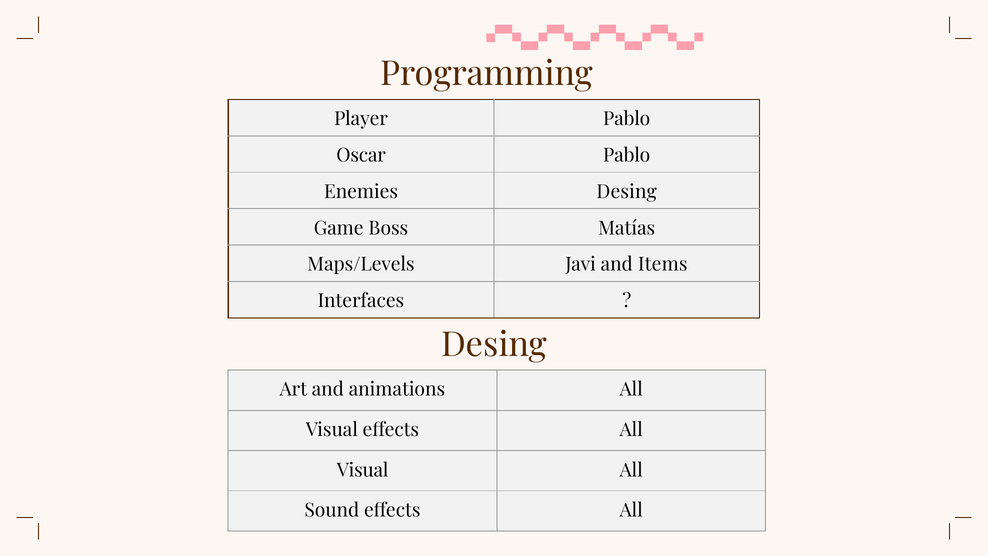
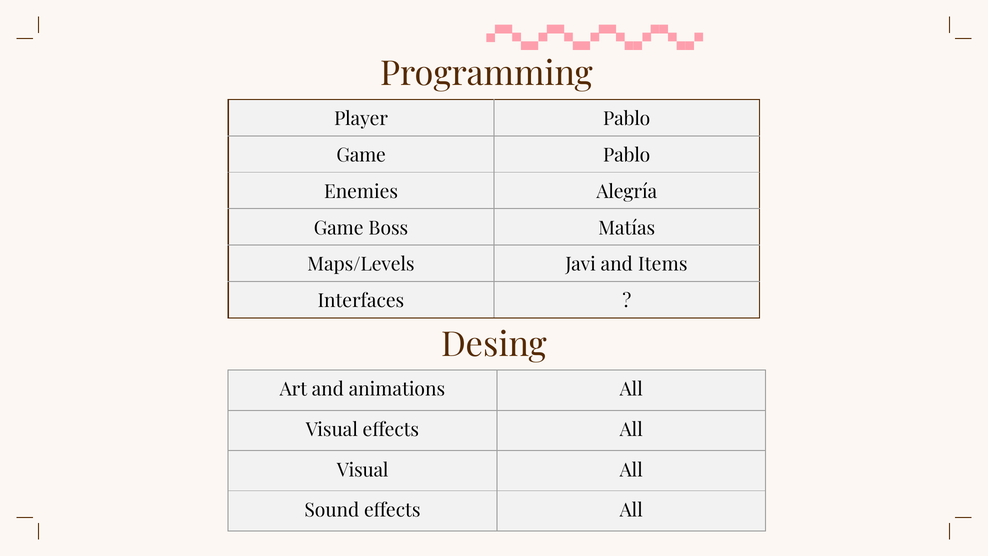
Oscar: Oscar -> Game (361, 155)
Enemies Desing: Desing -> Alegría (627, 192)
